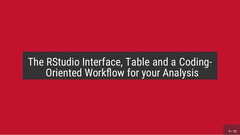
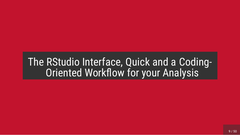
Table: Table -> Quick (138, 62)
